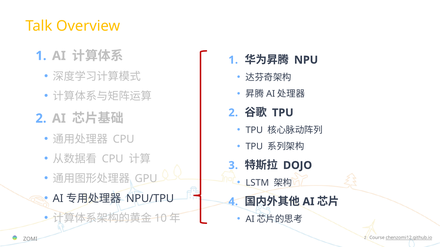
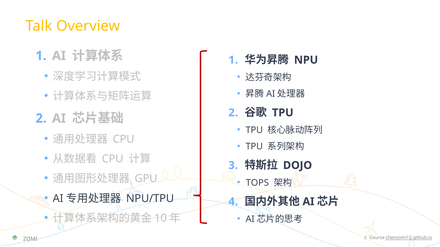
LSTM: LSTM -> TOPS (257, 183)
